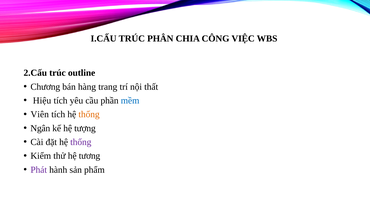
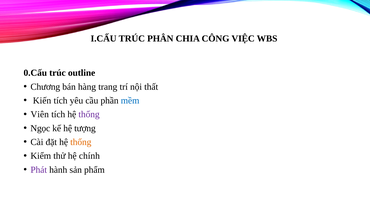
2.Cấu: 2.Cấu -> 0.Cấu (35, 73)
Hiệu: Hiệu -> Kiến (42, 101)
thống colour: orange -> purple (89, 114)
Ngân: Ngân -> Ngọc (40, 128)
thống colour: purple -> orange (81, 142)
tương: tương -> chính (89, 156)
